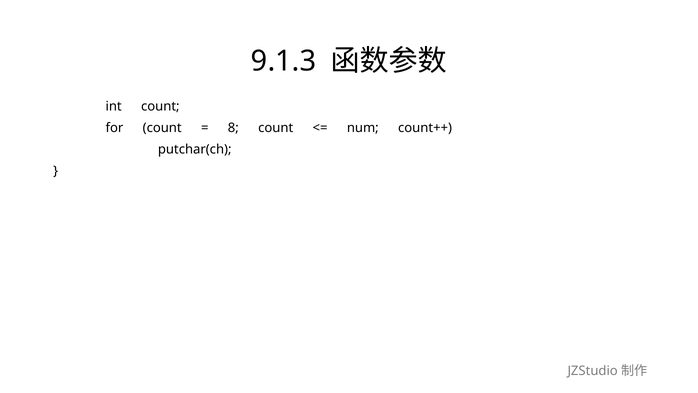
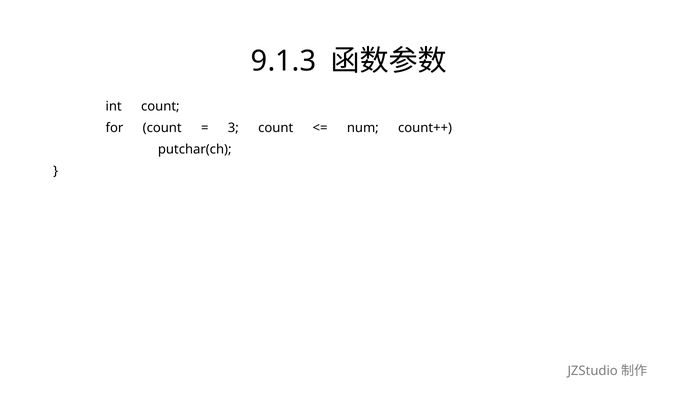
8: 8 -> 3 (233, 128)
